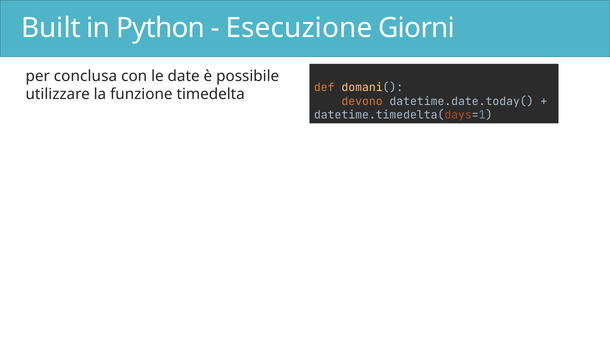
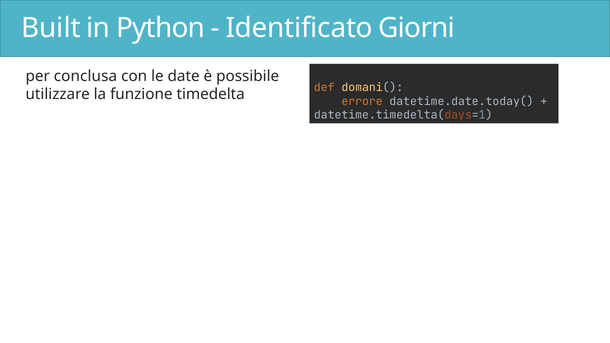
Esecuzione: Esecuzione -> Identificato (299, 28)
devono: devono -> errore (362, 101)
